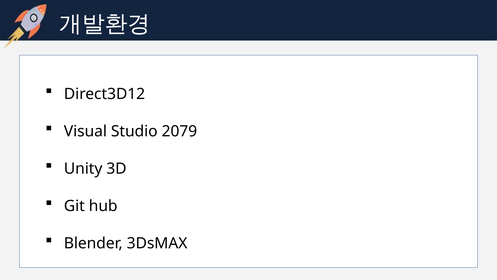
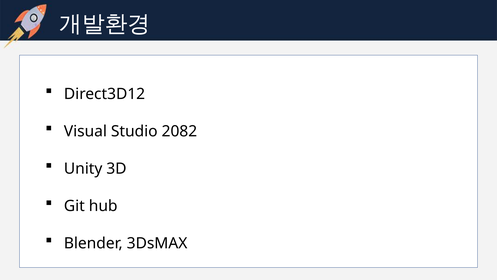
2079: 2079 -> 2082 (179, 131)
